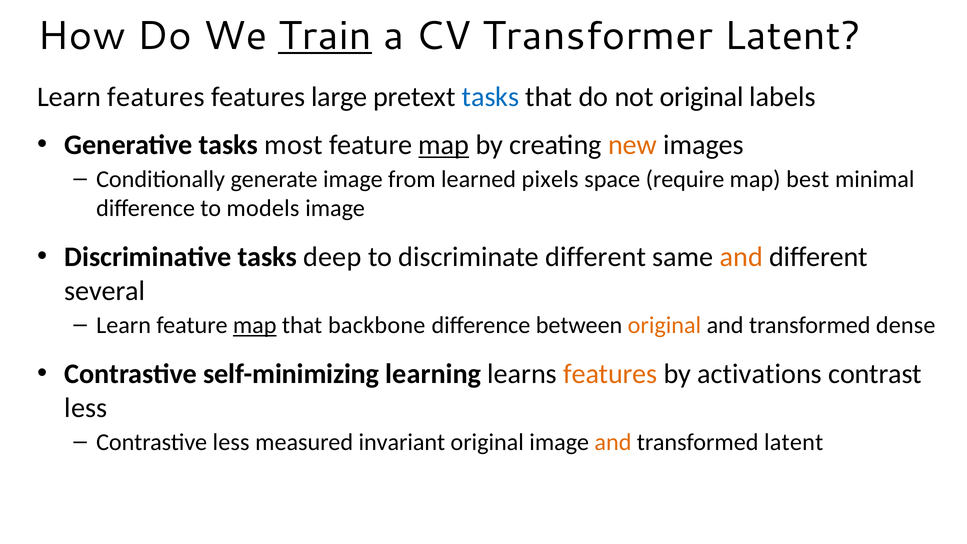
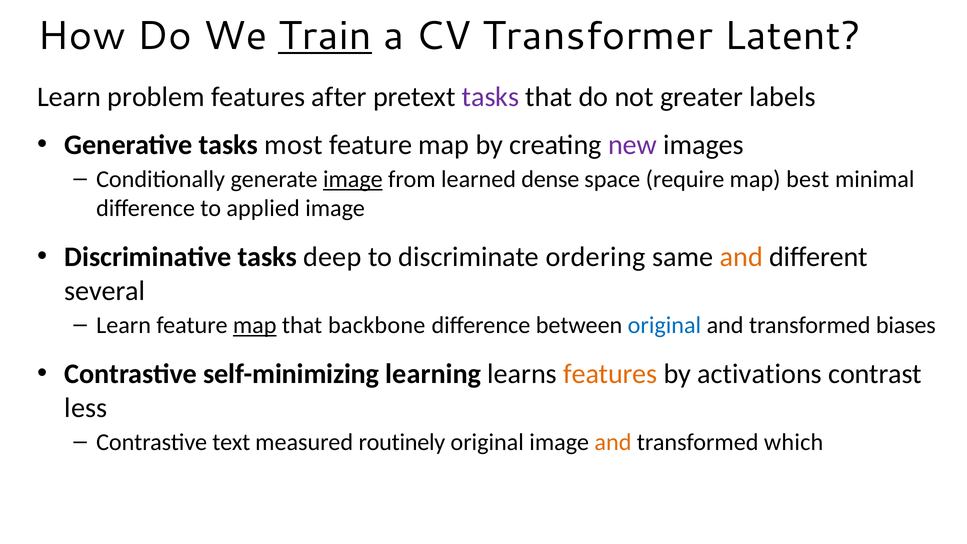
Learn features: features -> problem (156, 97)
large: large -> after (339, 97)
tasks colour: blue -> purple (491, 97)
not original: original -> greater (702, 97)
map underline: present -> none (444, 145)
new colour: orange -> purple (632, 145)
image underline: none -> present (353, 179)
pixels: pixels -> dense (550, 179)
models: models -> applied (263, 208)
discriminate different: different -> ordering (596, 257)
original colour: orange -> blue (664, 325)
dense: dense -> biases (906, 325)
Contrastive less: less -> text (231, 442)
invariant: invariant -> routinely (402, 442)
transformed latent: latent -> which (794, 442)
